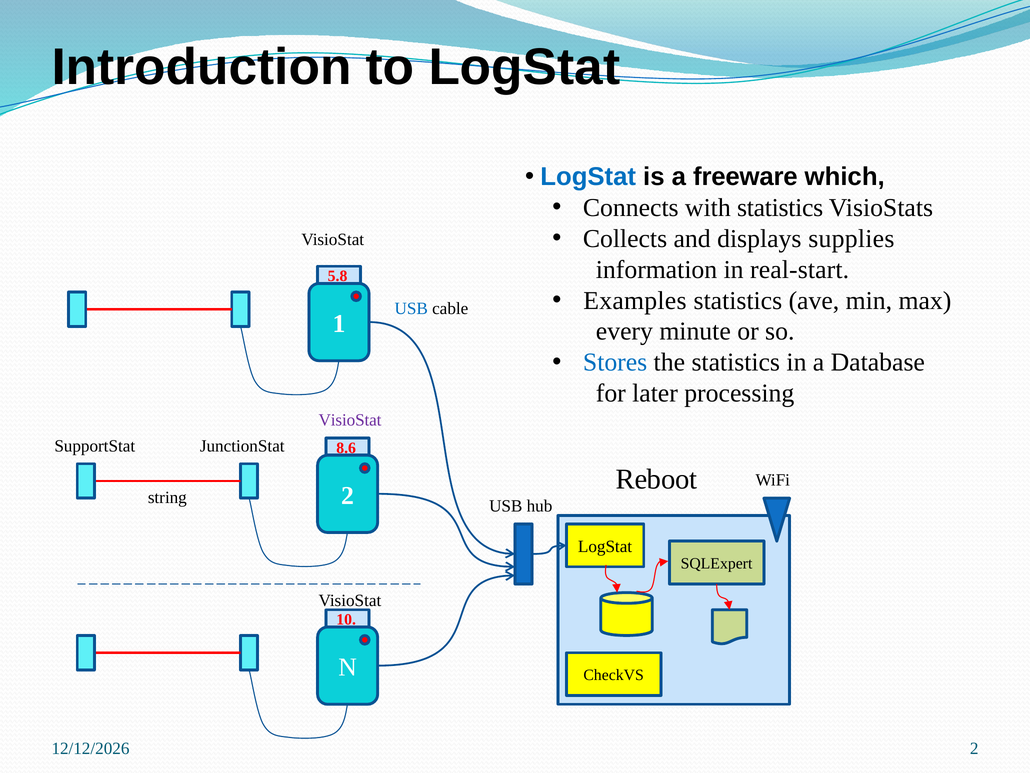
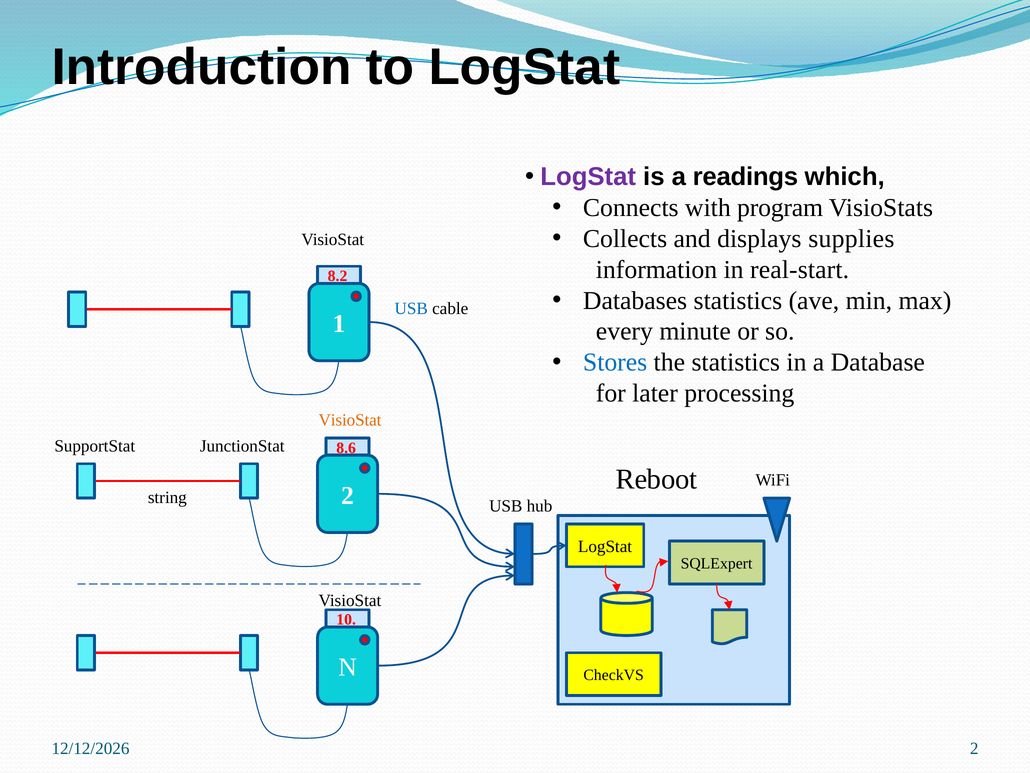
LogStat colour: blue -> purple (588, 177)
freeware: freeware -> readings (745, 177)
with statistics: statistics -> program (780, 208)
5.8: 5.8 -> 8.2 (338, 276)
Examples: Examples -> Databases (635, 300)
VisioStat colour: purple -> orange (350, 420)
